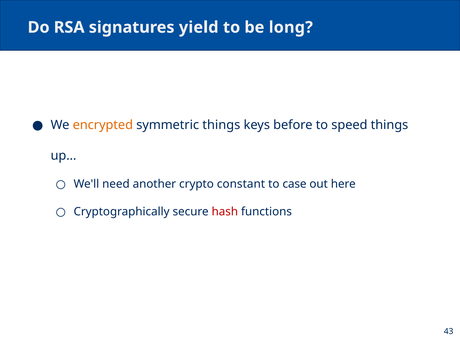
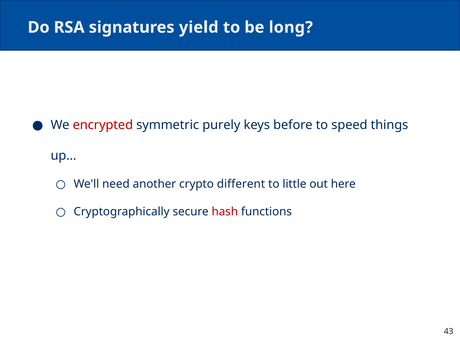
encrypted colour: orange -> red (103, 125)
symmetric things: things -> purely (221, 125)
constant: constant -> different (241, 184)
case: case -> little (294, 184)
